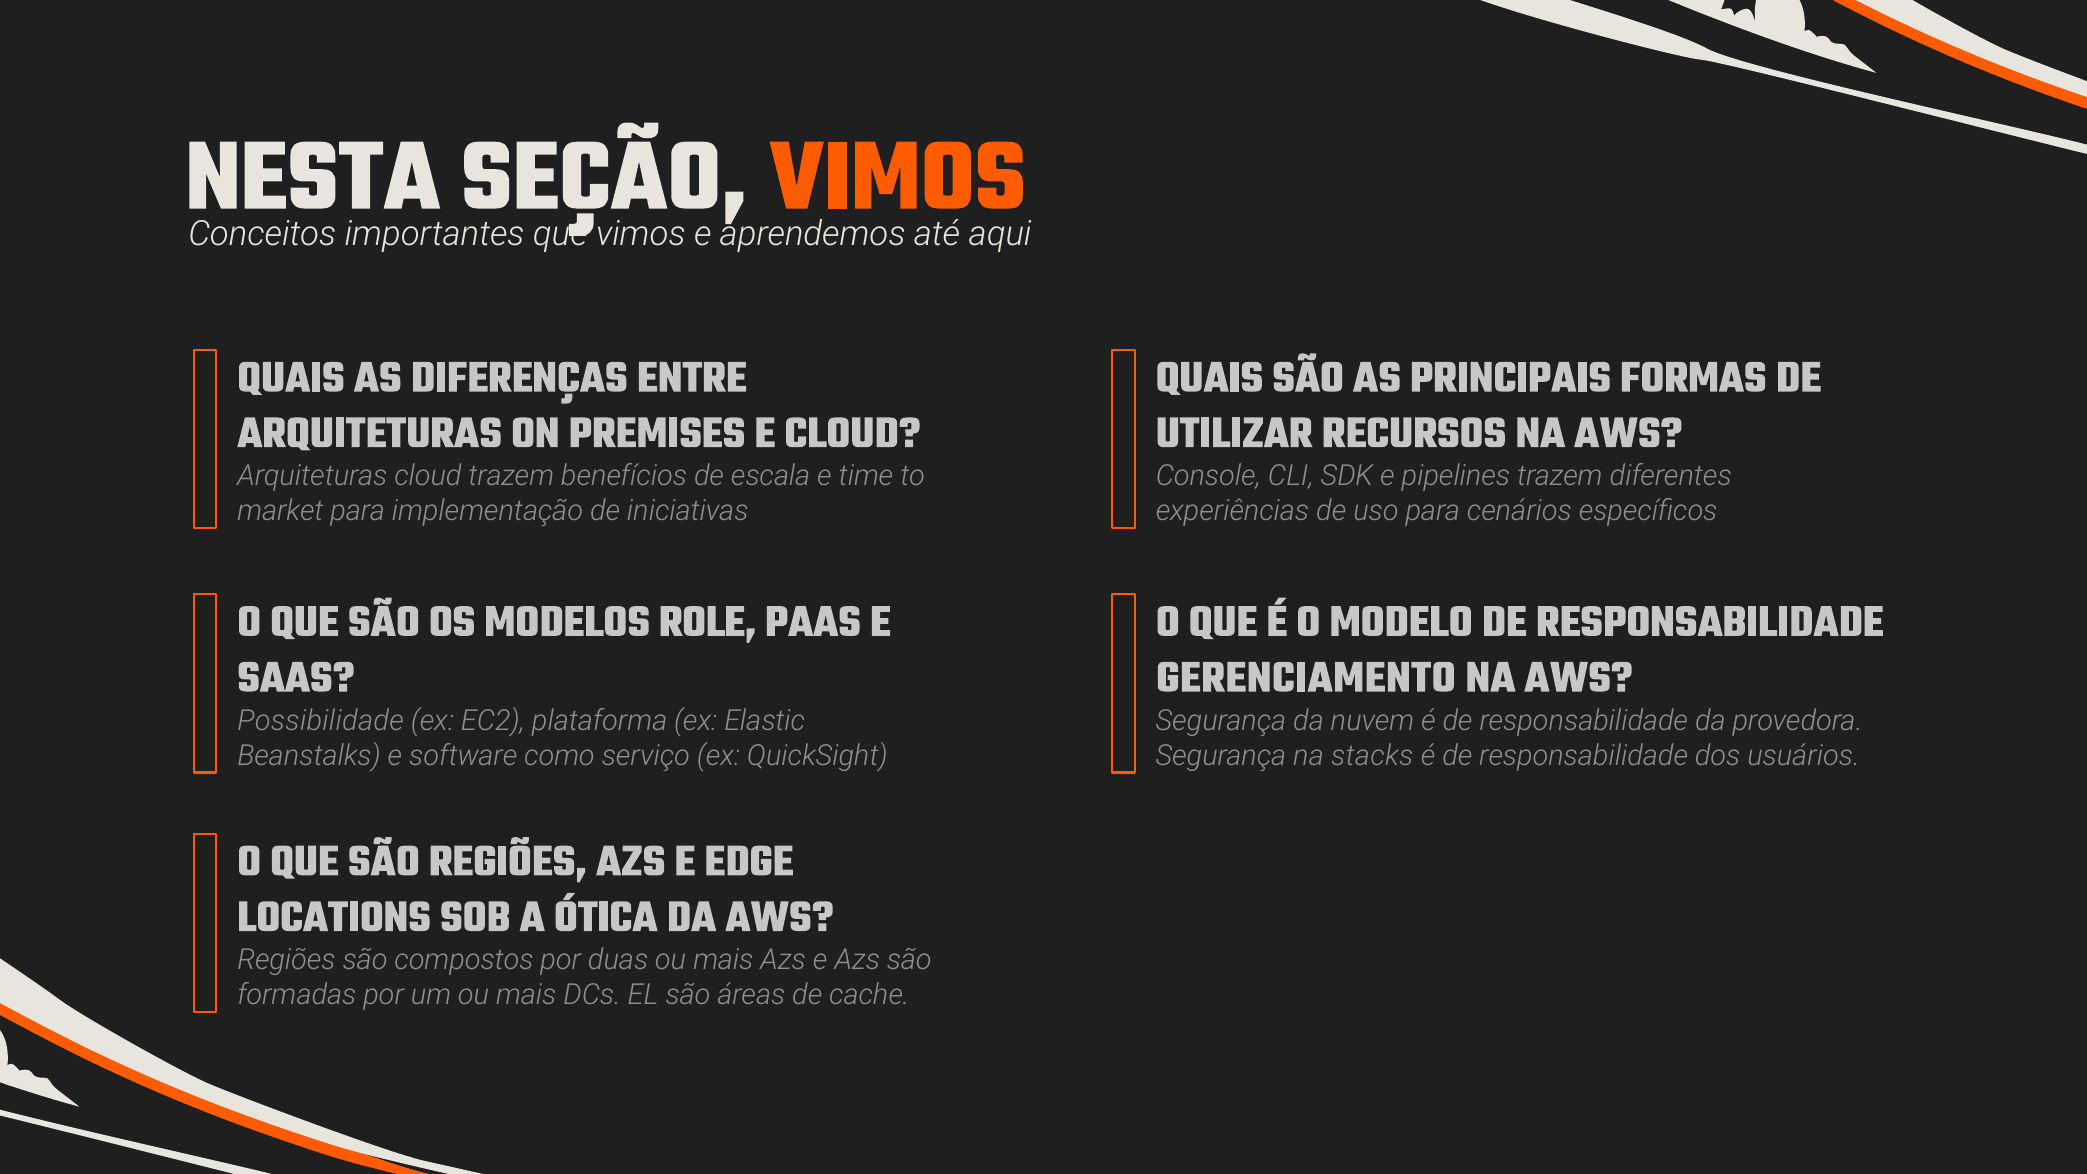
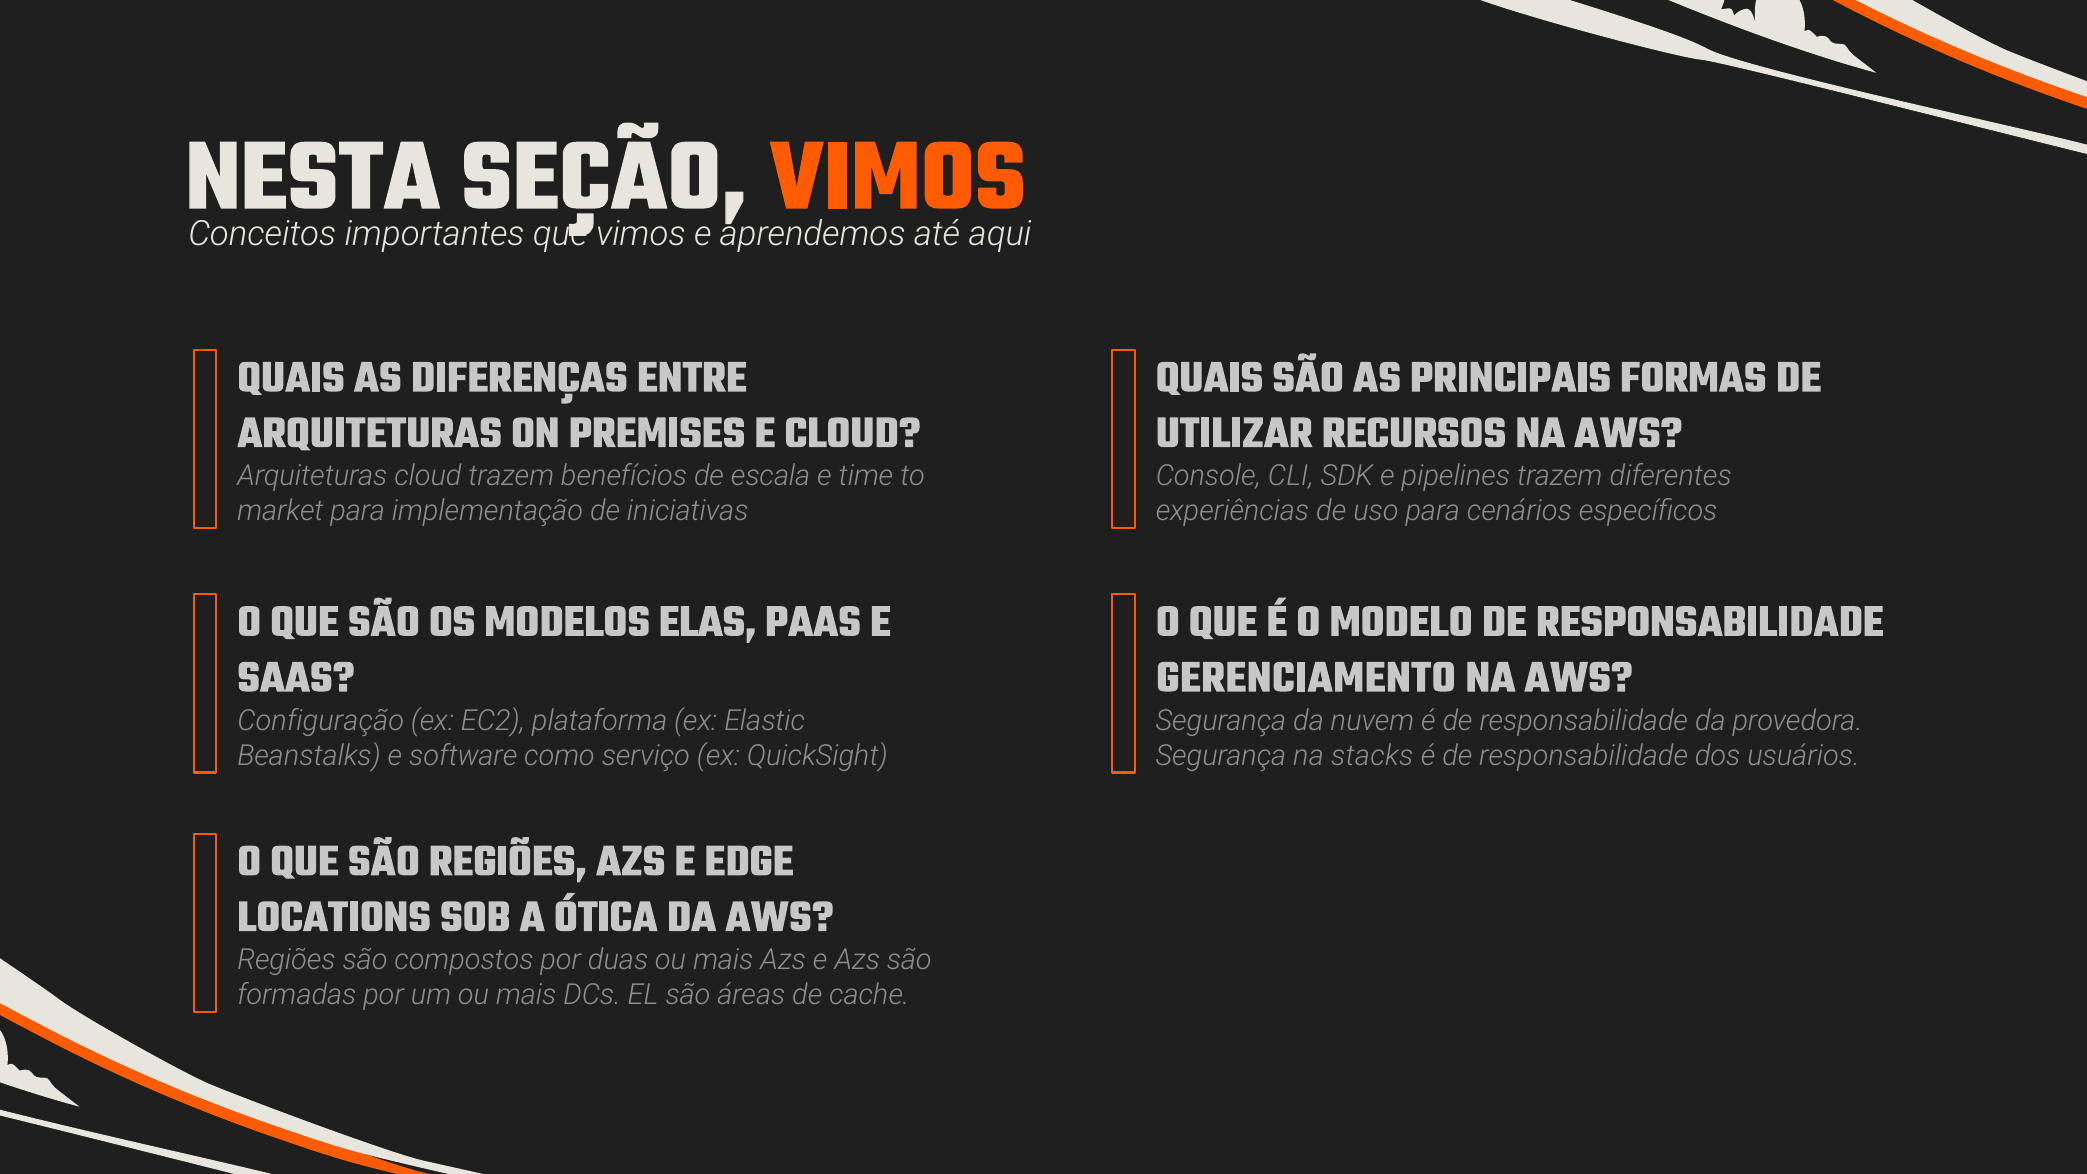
ROLE: ROLE -> ELAS (708, 621)
Possibilidade: Possibilidade -> Configuração (321, 721)
